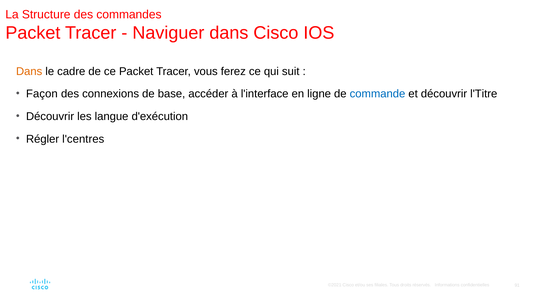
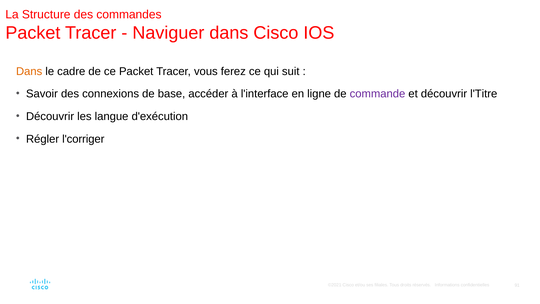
Façon: Façon -> Savoir (42, 94)
commande colour: blue -> purple (377, 94)
l'centres: l'centres -> l'corriger (83, 139)
